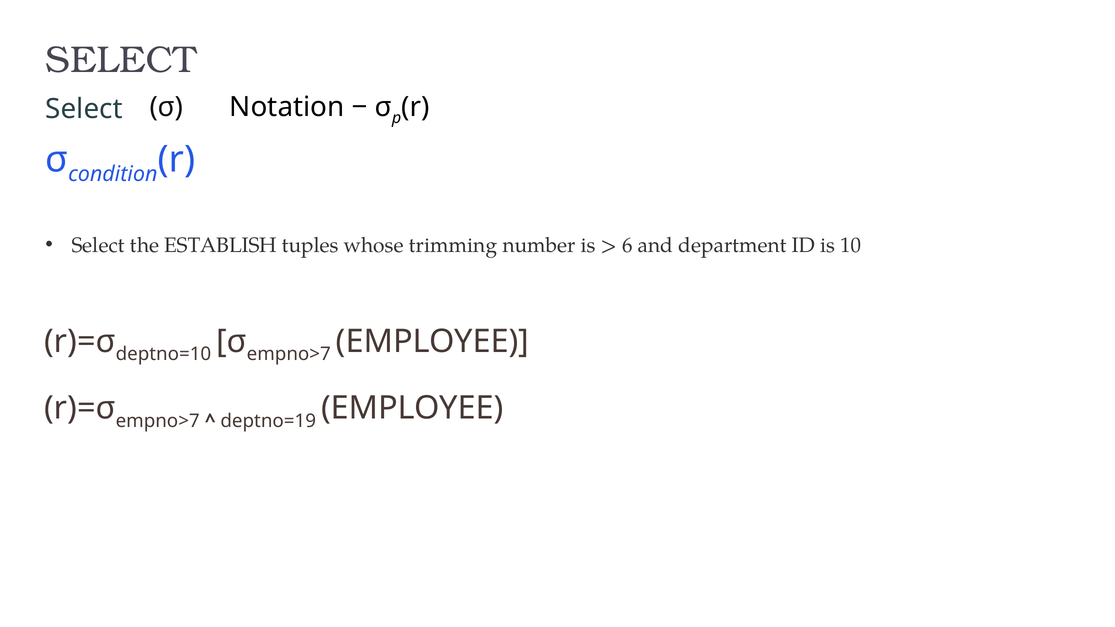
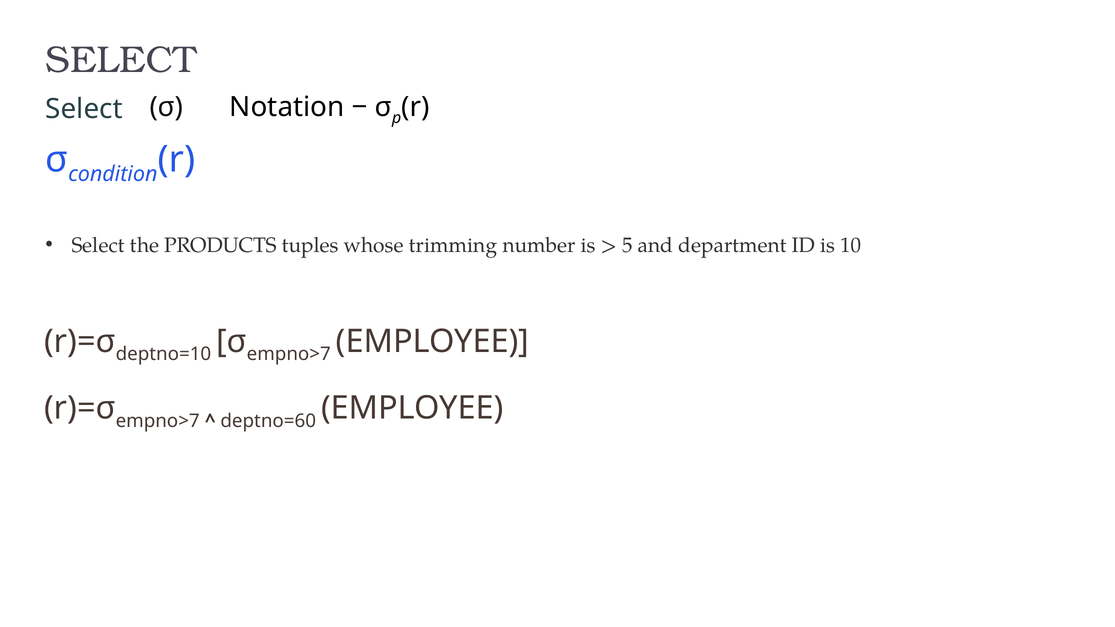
ESTABLISH: ESTABLISH -> PRODUCTS (221, 245)
6: 6 -> 5 (627, 245)
deptno=19: deptno=19 -> deptno=60 (268, 421)
